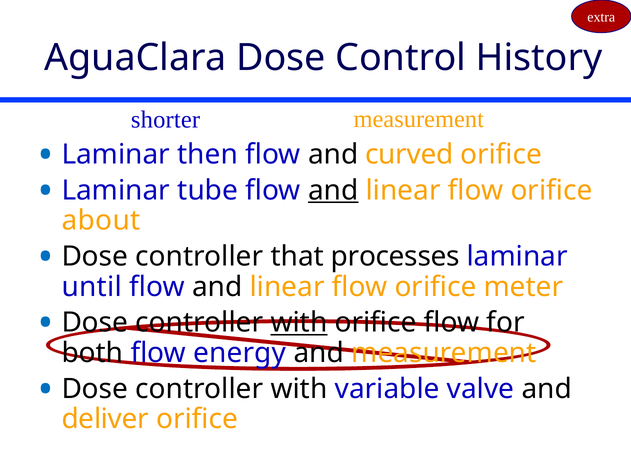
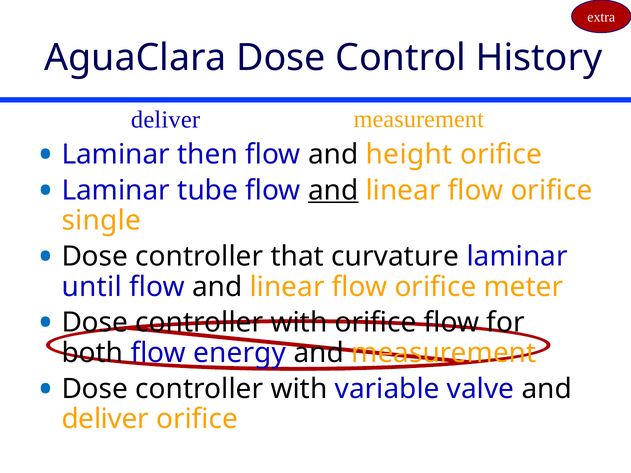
shorter: shorter -> deliver (166, 120)
curved: curved -> height (409, 154)
about: about -> single (101, 221)
processes: processes -> curvature (395, 257)
with underline: present -> none (299, 323)
